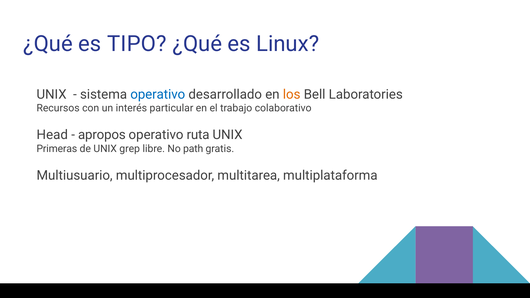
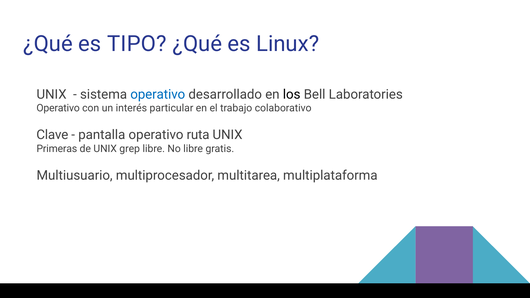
los colour: orange -> black (292, 94)
Recursos: Recursos -> Operativo (58, 108)
Head: Head -> Clave (52, 135)
apropos: apropos -> pantalla (102, 135)
No path: path -> libre (193, 149)
